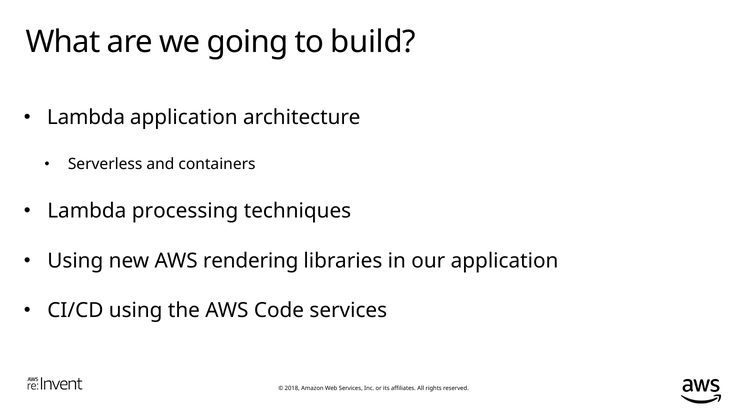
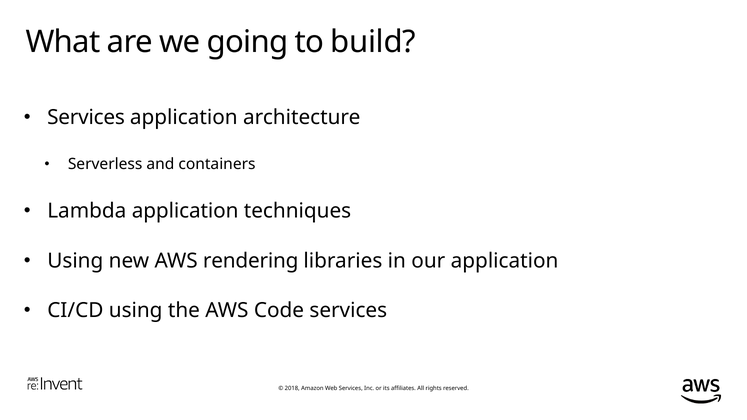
Lambda: Lambda -> Services (86, 117)
Lambda processing: processing -> application (185, 211)
